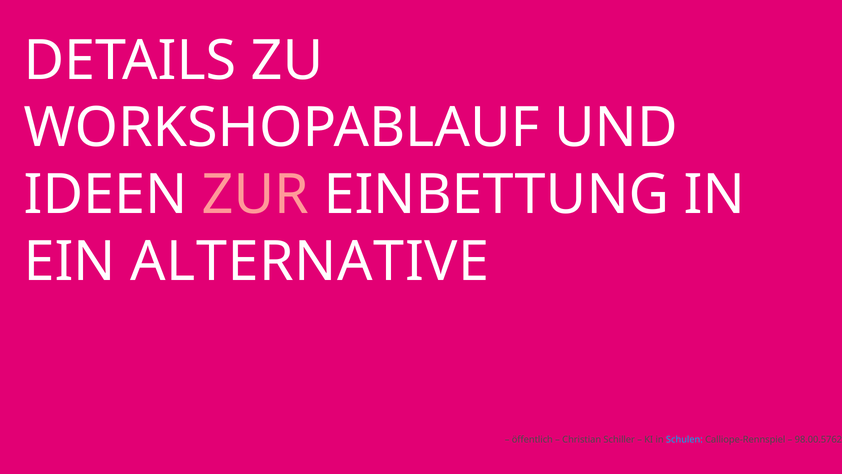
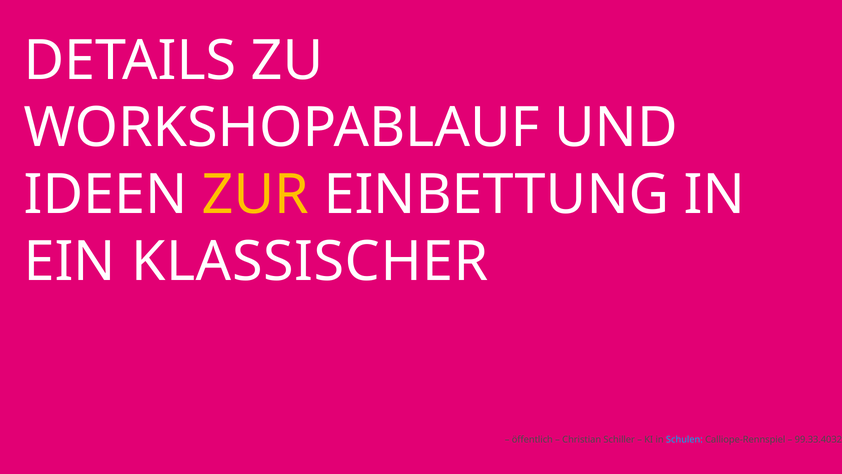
ZUR colour: pink -> yellow (255, 195)
ALTERNATIVE: ALTERNATIVE -> KLASSISCHER (310, 261)
98.00.5762: 98.00.5762 -> 99.33.4032 (818, 439)
